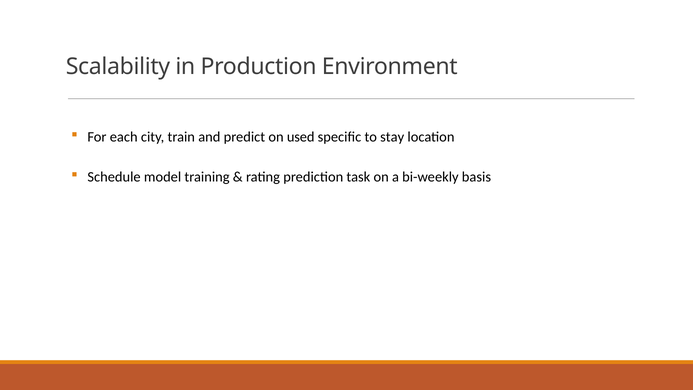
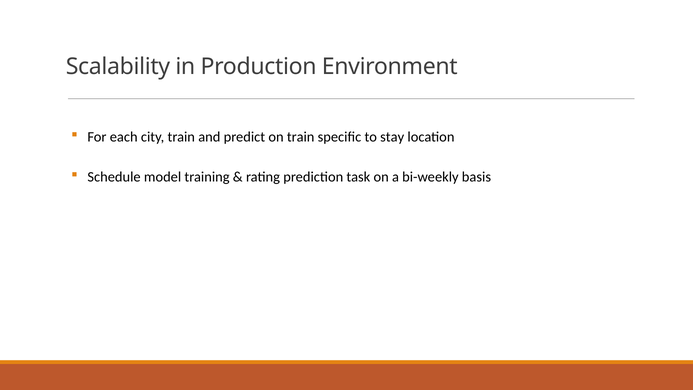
on used: used -> train (301, 137)
